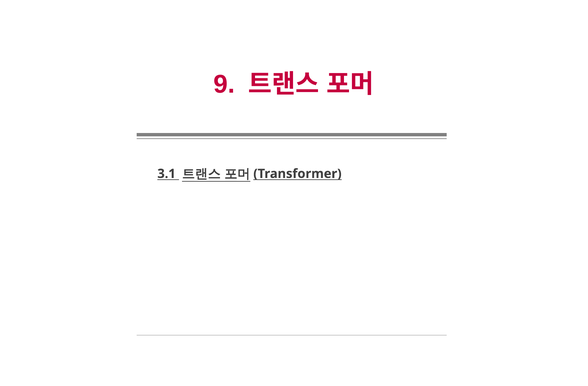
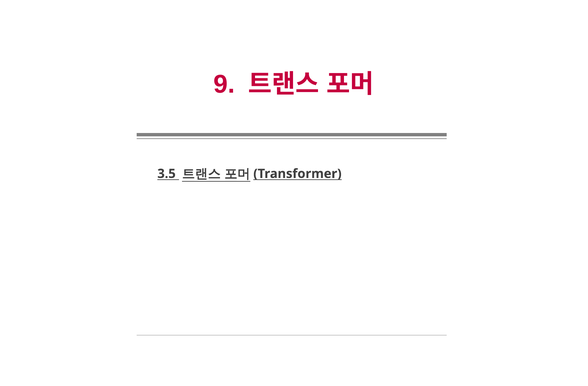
3.1: 3.1 -> 3.5 (167, 174)
